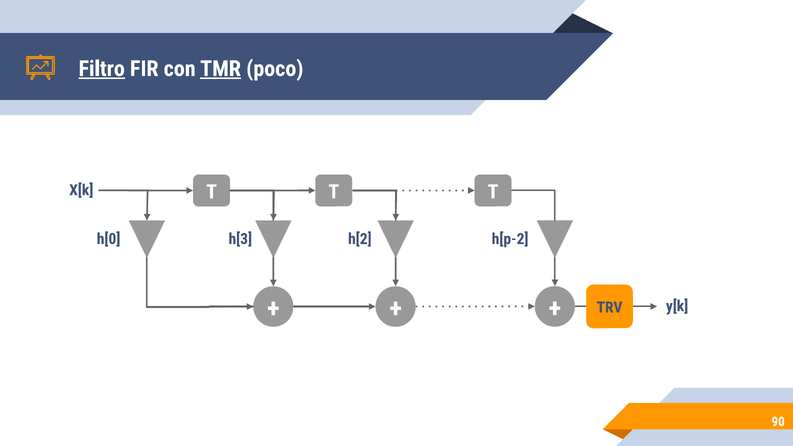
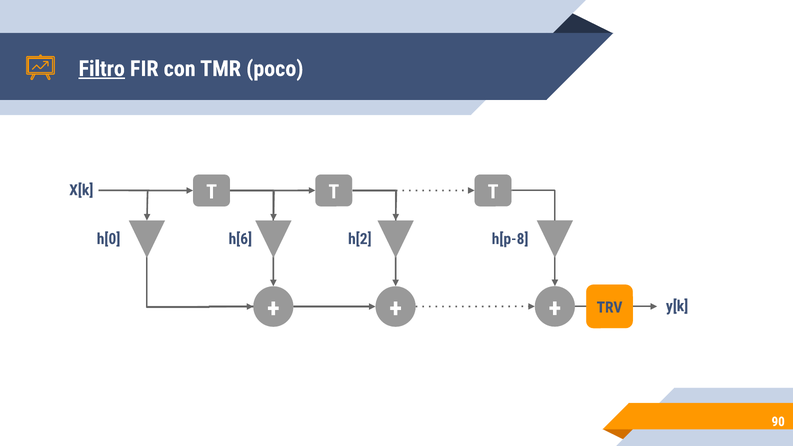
TMR underline: present -> none (221, 69)
h[3: h[3 -> h[6 (240, 239)
h[p-2: h[p-2 -> h[p-8 (510, 239)
